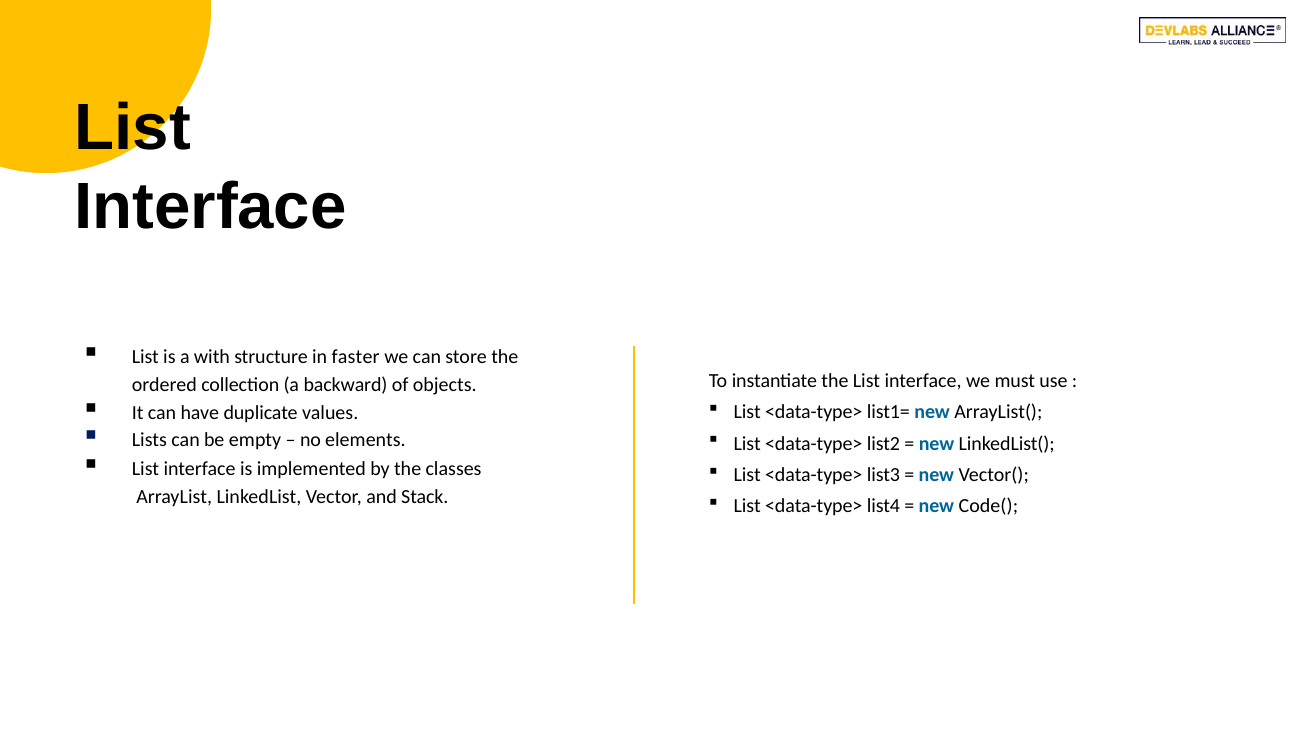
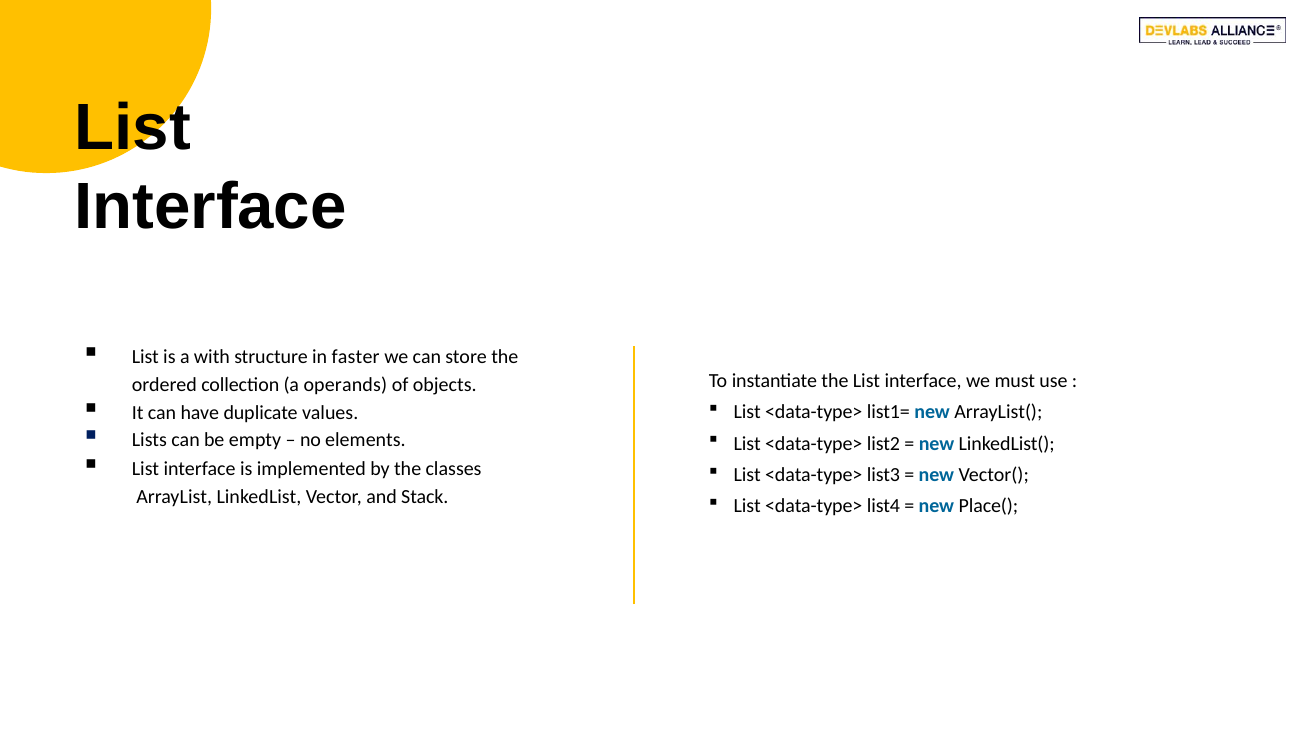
backward: backward -> operands (345, 385)
Code(: Code( -> Place( (988, 506)
